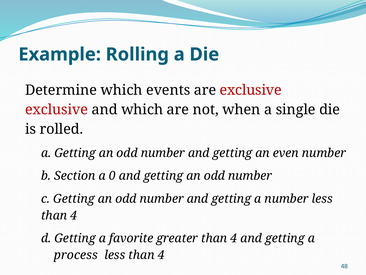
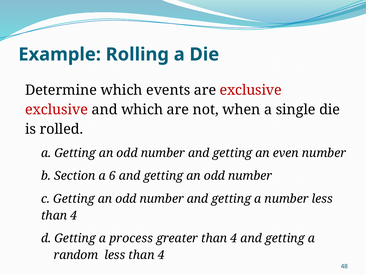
0: 0 -> 6 (112, 176)
favorite: favorite -> process (131, 238)
process: process -> random (76, 255)
